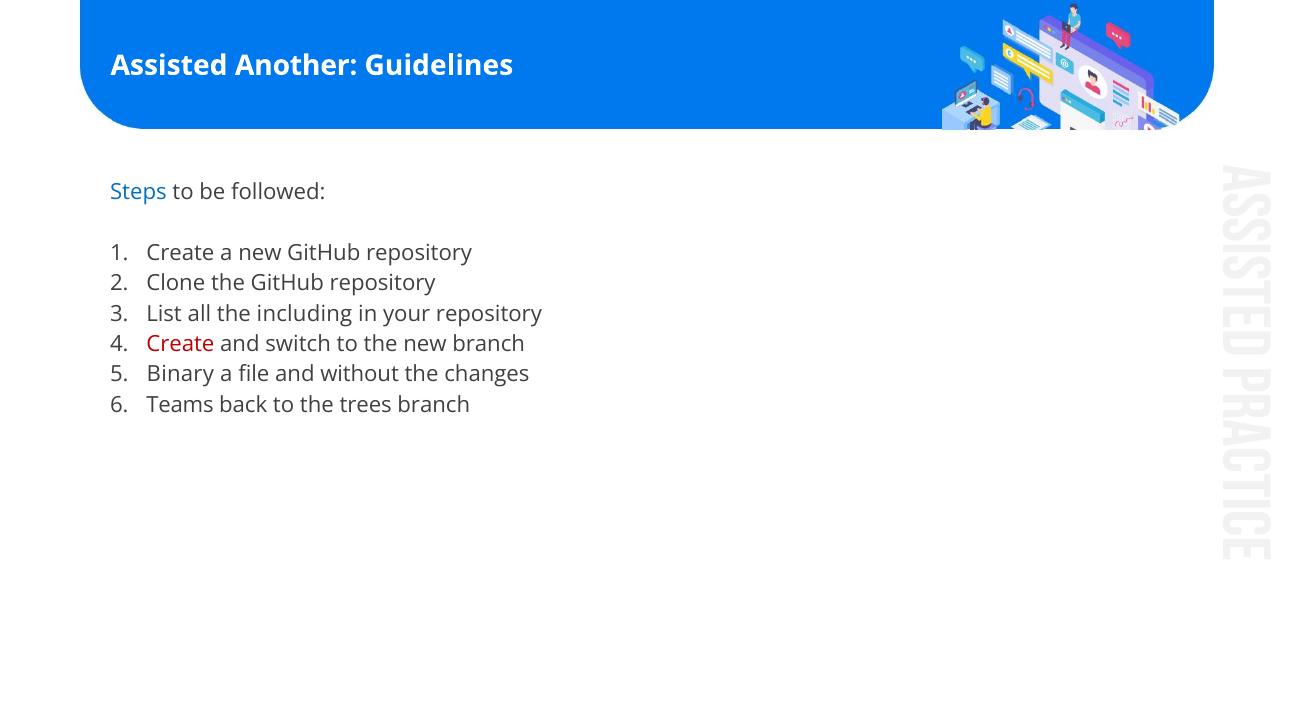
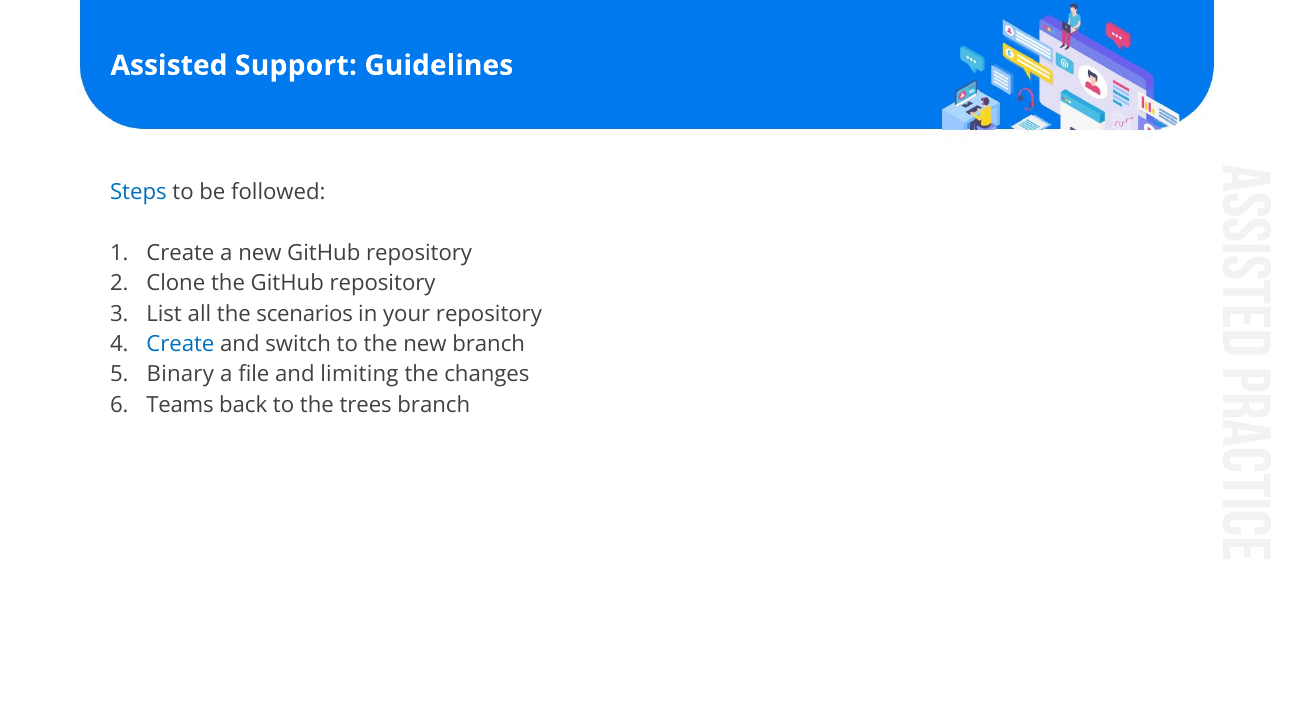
Another: Another -> Support (296, 65)
including: including -> scenarios (305, 314)
Create colour: red -> blue (180, 344)
without: without -> limiting (359, 375)
